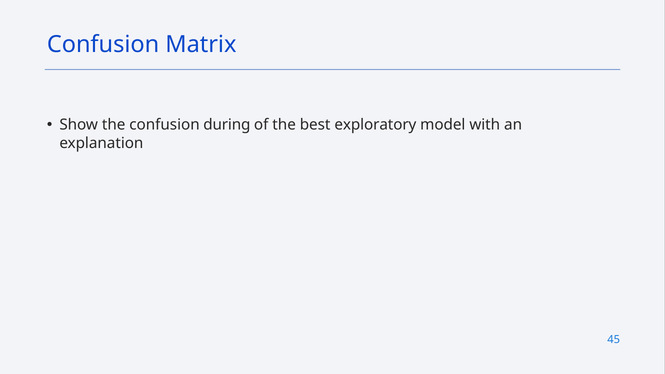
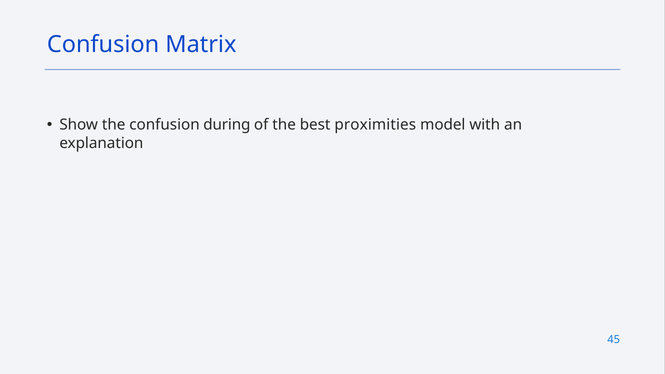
exploratory: exploratory -> proximities (375, 125)
